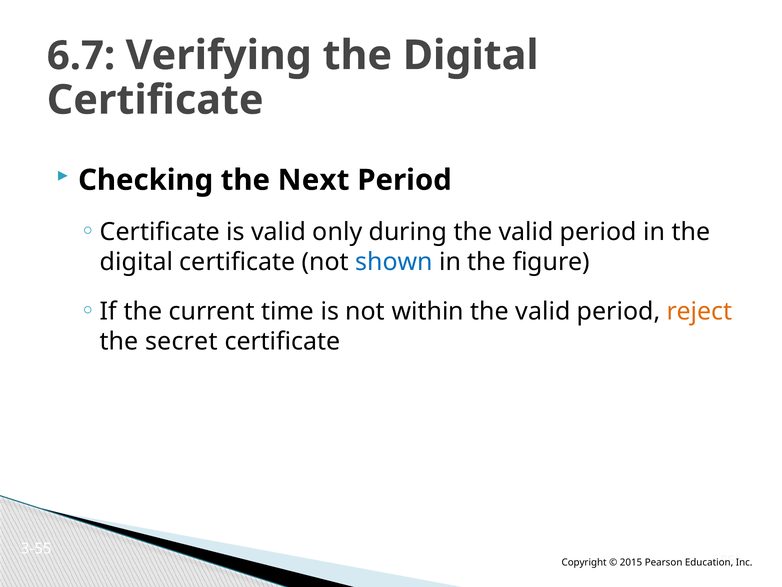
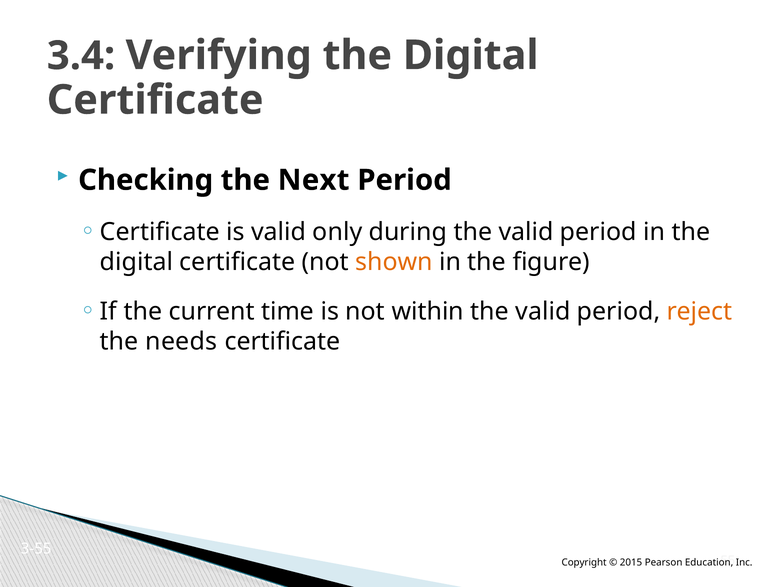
6.7: 6.7 -> 3.4 (81, 56)
shown colour: blue -> orange (394, 262)
secret: secret -> needs (181, 341)
